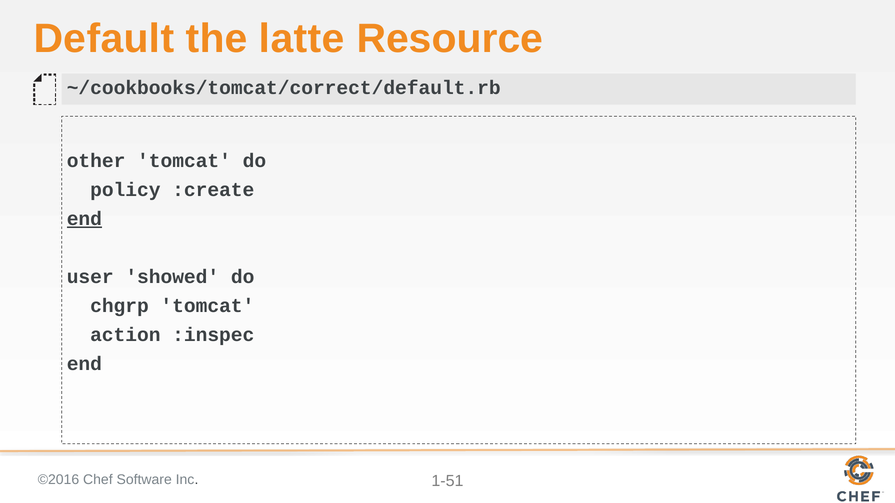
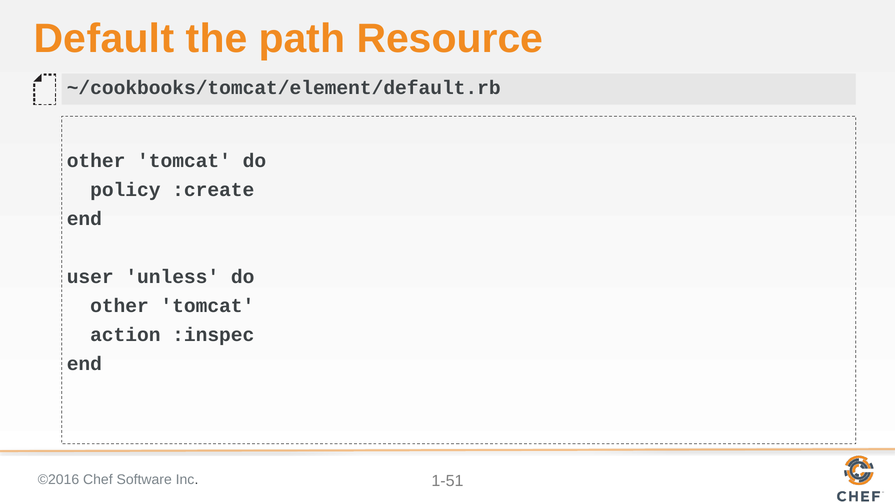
latte: latte -> path (302, 39)
~/cookbooks/tomcat/correct/default.rb: ~/cookbooks/tomcat/correct/default.rb -> ~/cookbooks/tomcat/element/default.rb (284, 88)
end underline: present -> none (84, 219)
showed: showed -> unless (172, 277)
chgrp: chgrp -> other (119, 306)
